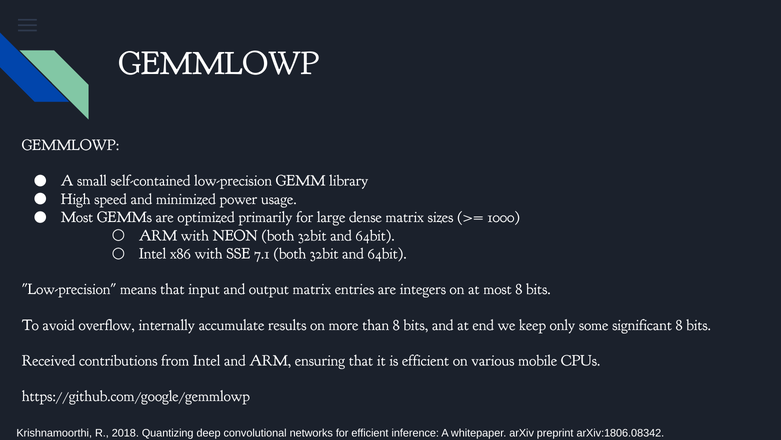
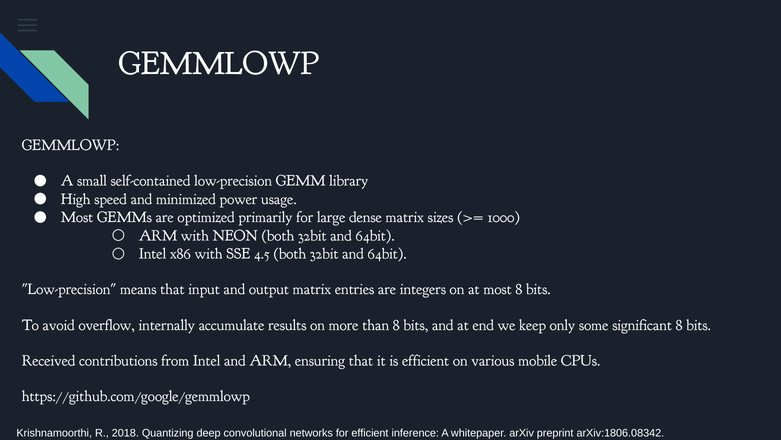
7.1: 7.1 -> 4.5 (262, 253)
